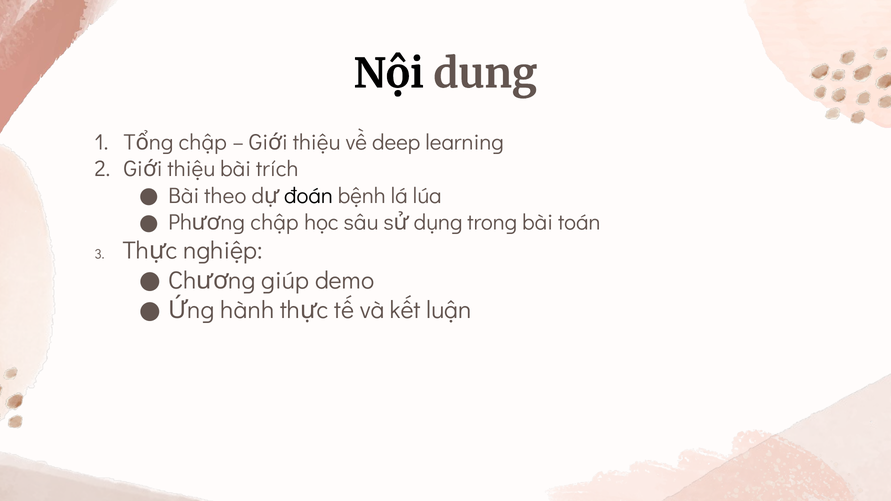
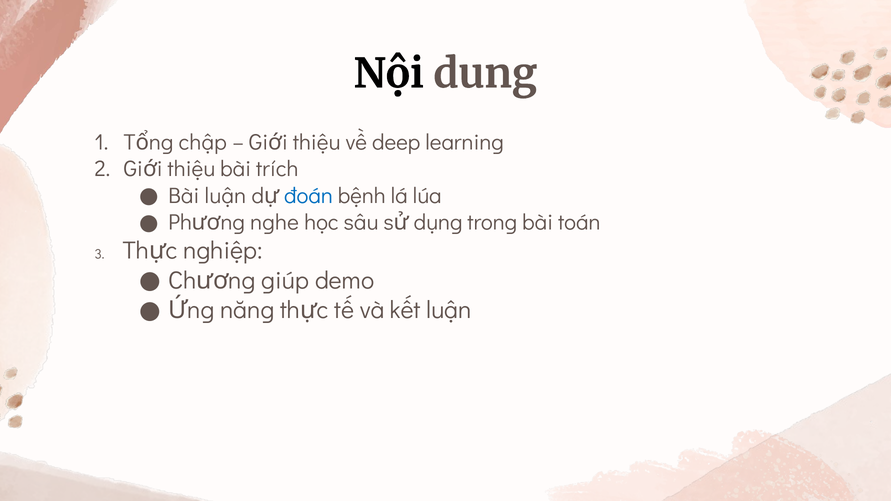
Bài theo: theo -> luận (225, 196)
đoán colour: black -> blue (308, 196)
chập: chập -> nghe (274, 222)
hành: hành -> năng (247, 310)
